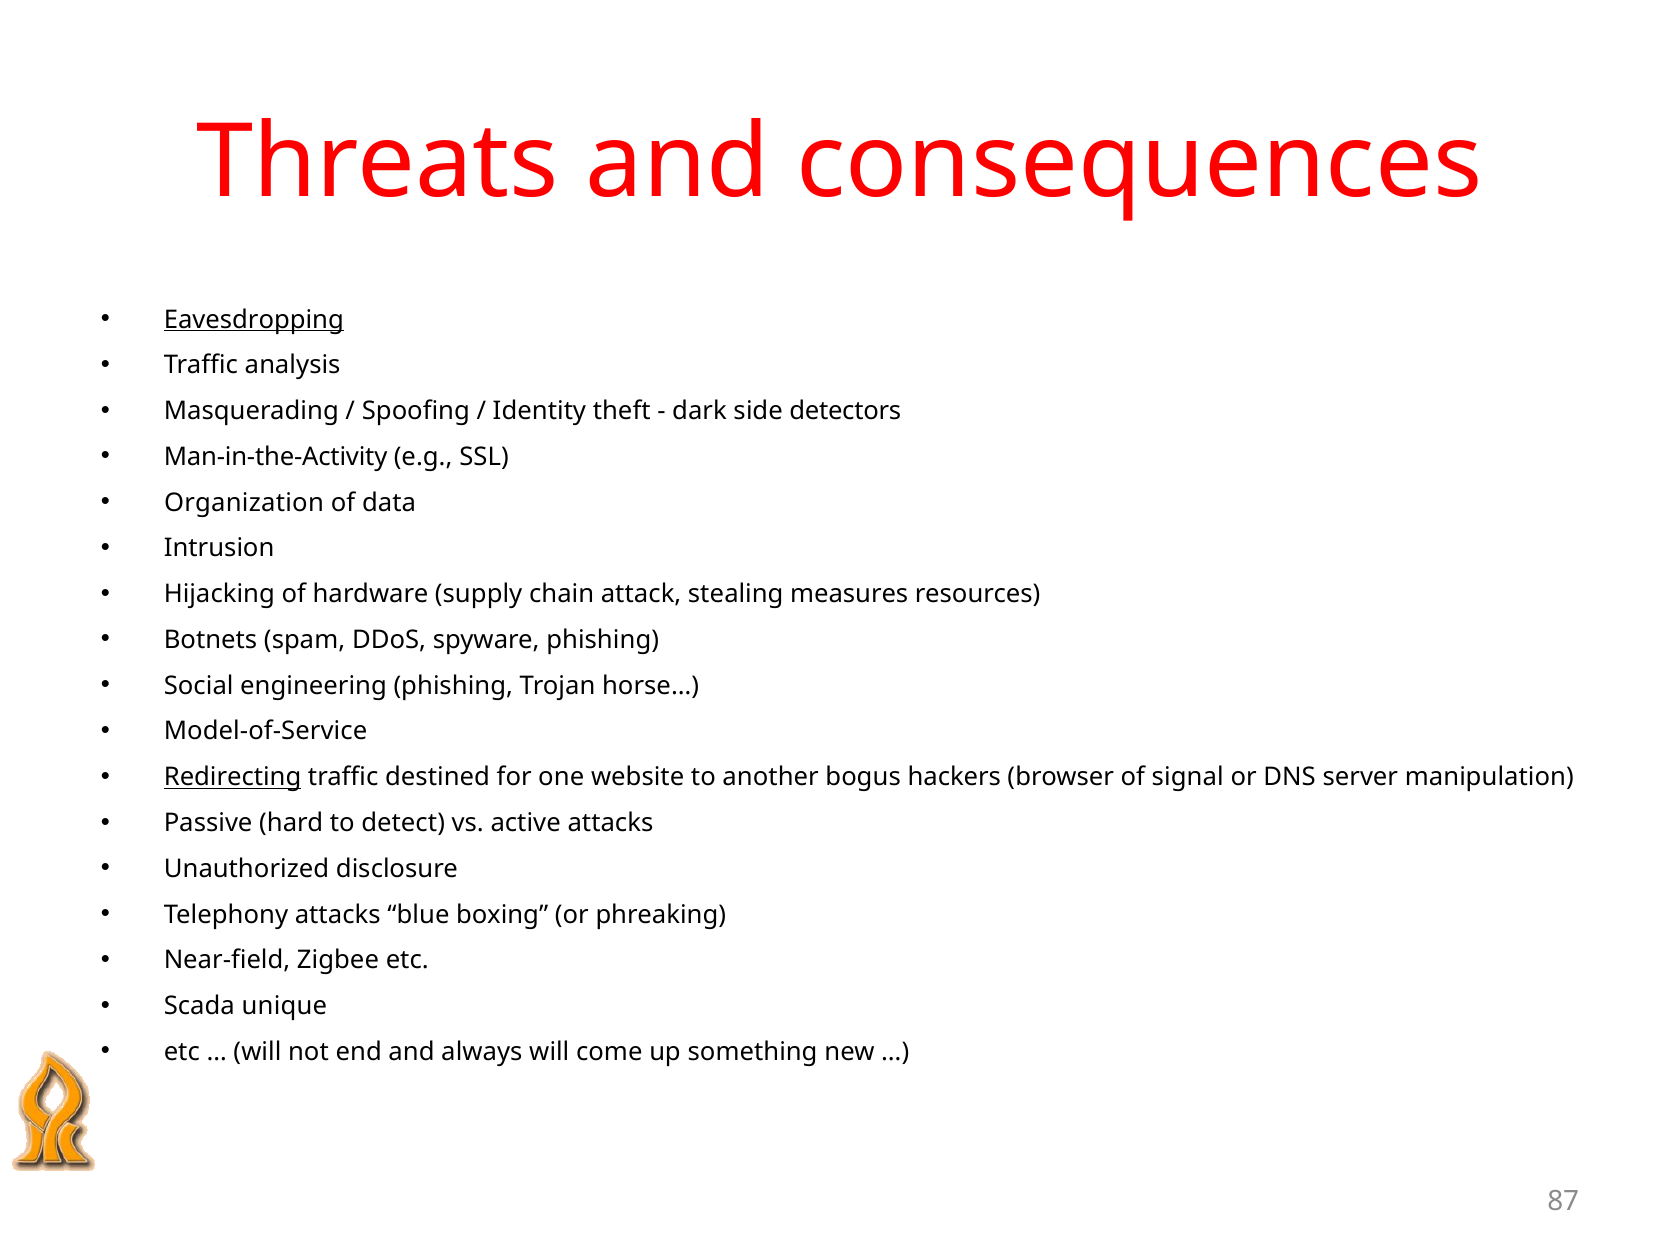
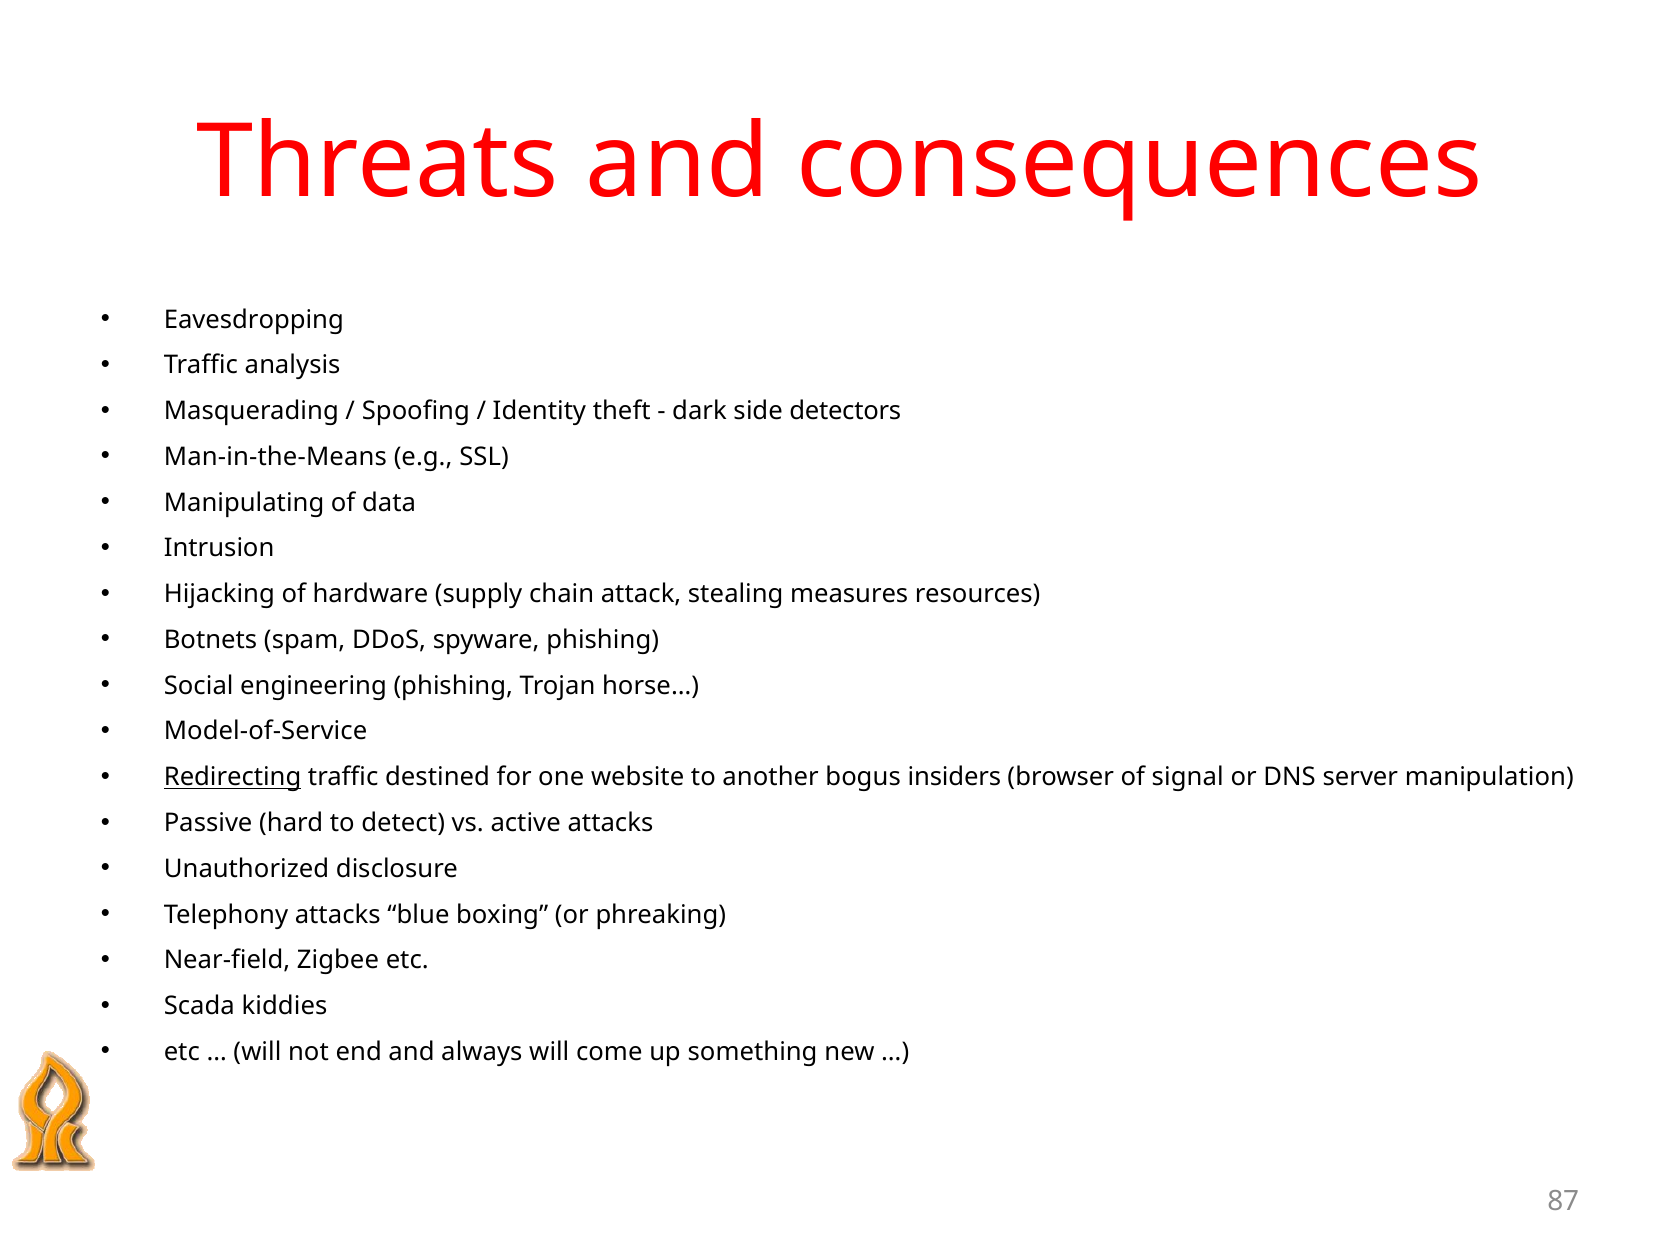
Eavesdropping underline: present -> none (254, 320)
Man-in-the-Activity: Man-in-the-Activity -> Man-in-the-Means (275, 457)
Organization: Organization -> Manipulating (244, 503)
hackers: hackers -> insiders (954, 777)
unique: unique -> kiddies (284, 1006)
